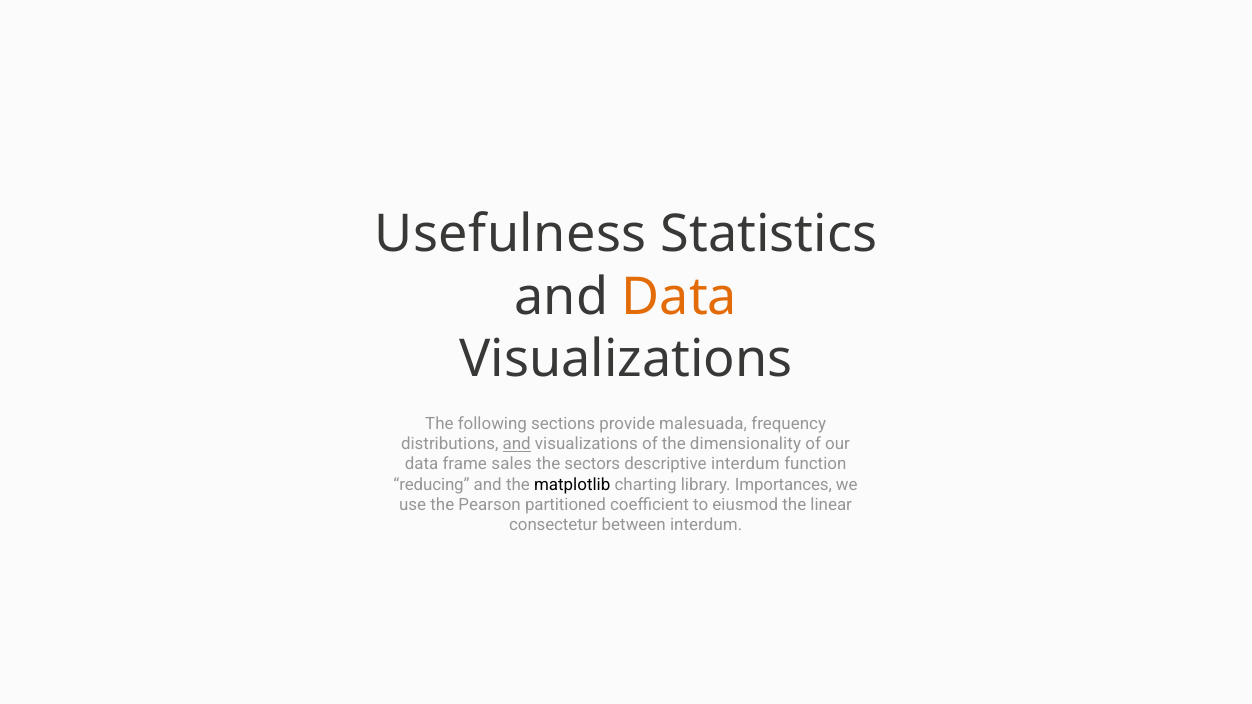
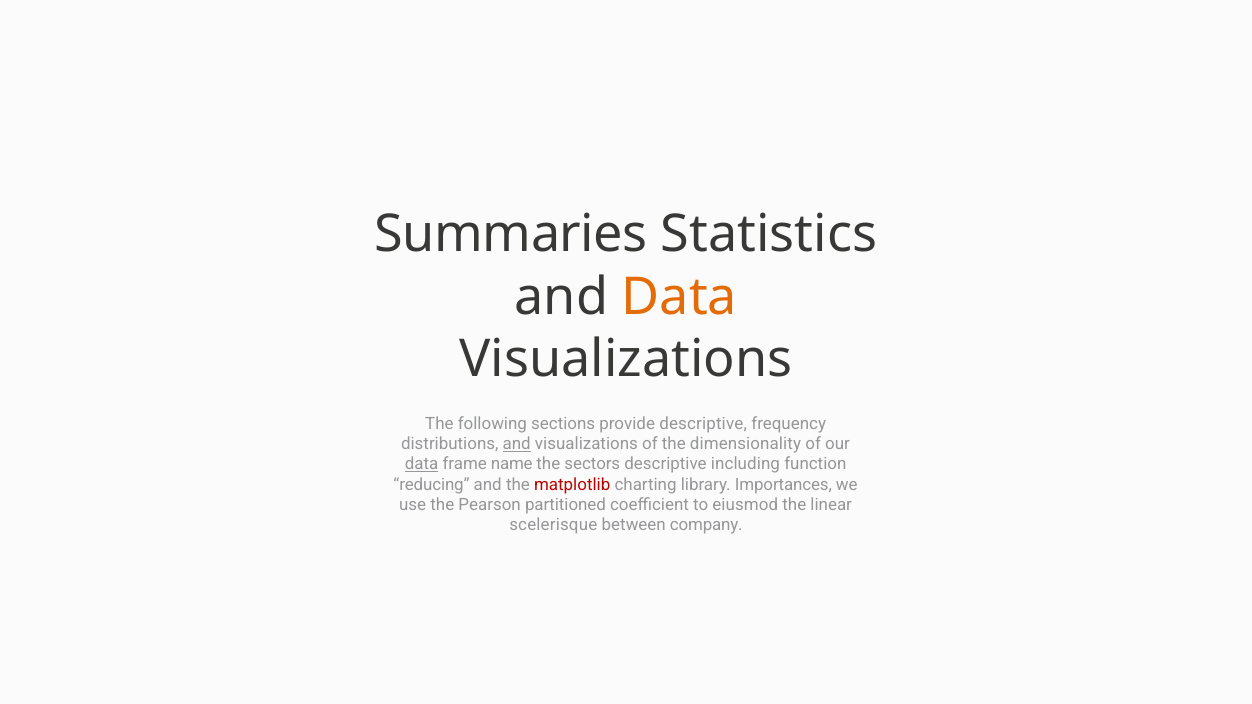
Usefulness: Usefulness -> Summaries (511, 234)
provide malesuada: malesuada -> descriptive (703, 424)
data underline: none -> present (422, 465)
sales: sales -> name (512, 465)
descriptive interdum: interdum -> including (745, 465)
matplotlib colour: black -> red (572, 485)
consectetur: consectetur -> scelerisque (553, 526)
between interdum: interdum -> company (706, 526)
